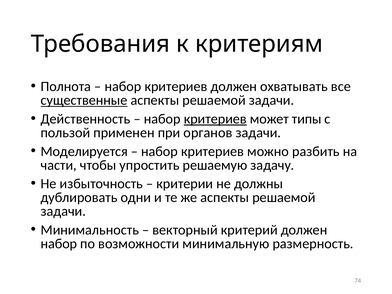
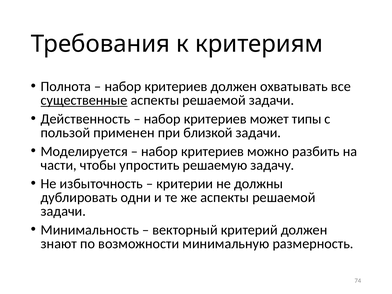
критериев underline: present -> none (215, 119)
органов: органов -> близкой (208, 133)
набор: набор -> знают (59, 244)
